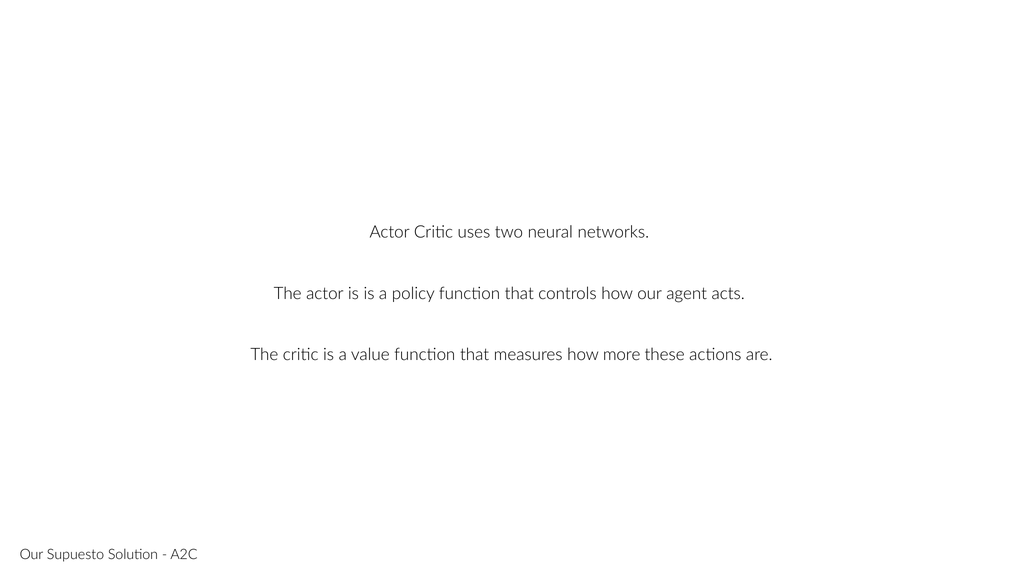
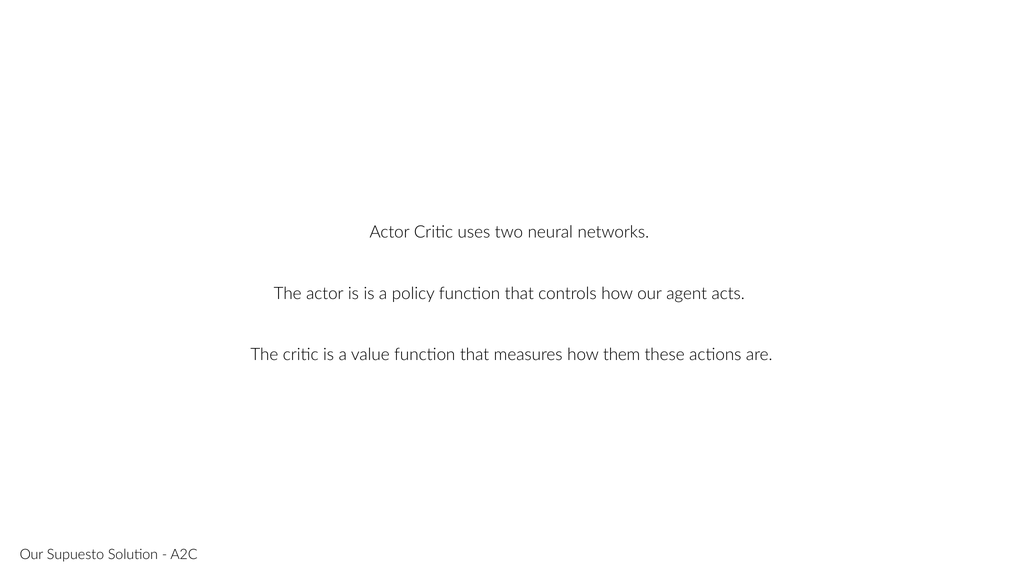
more: more -> them (622, 355)
